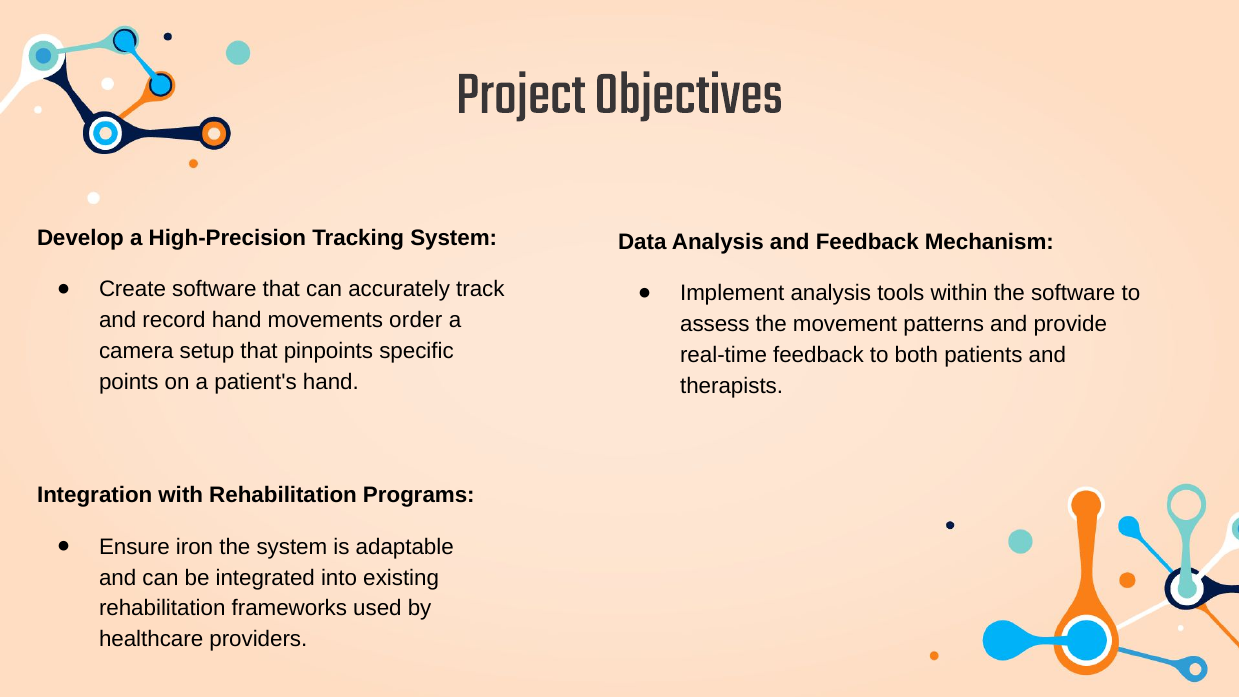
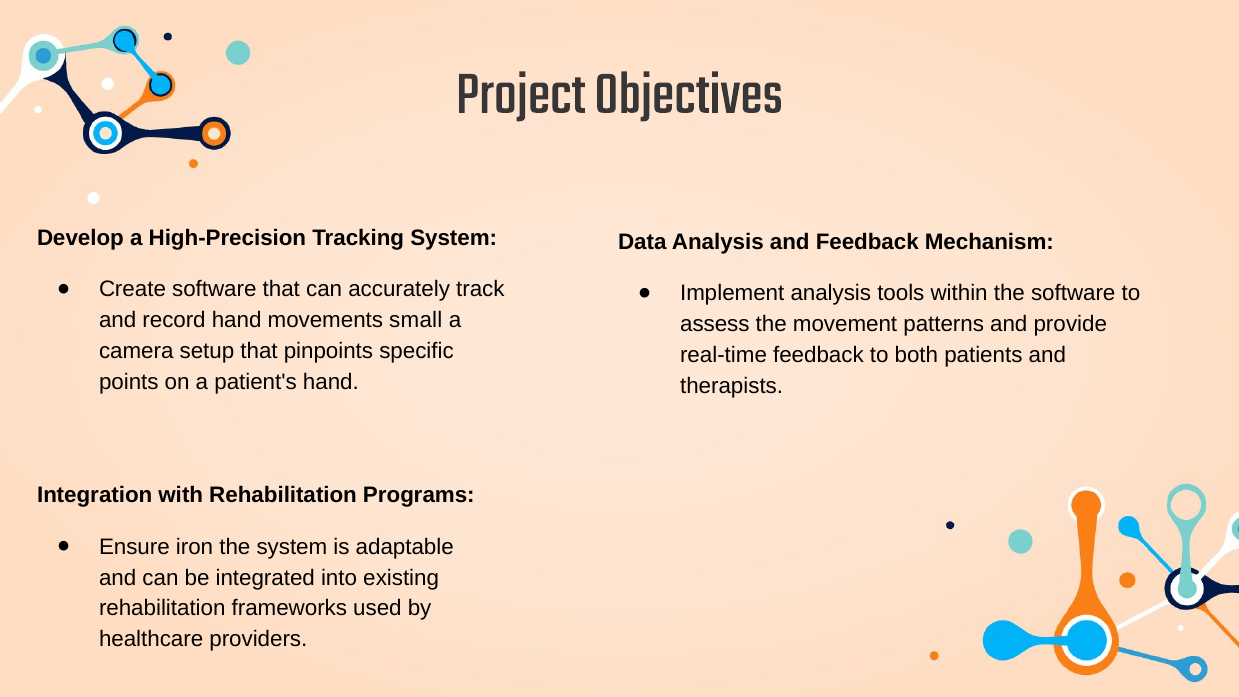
order: order -> small (416, 320)
